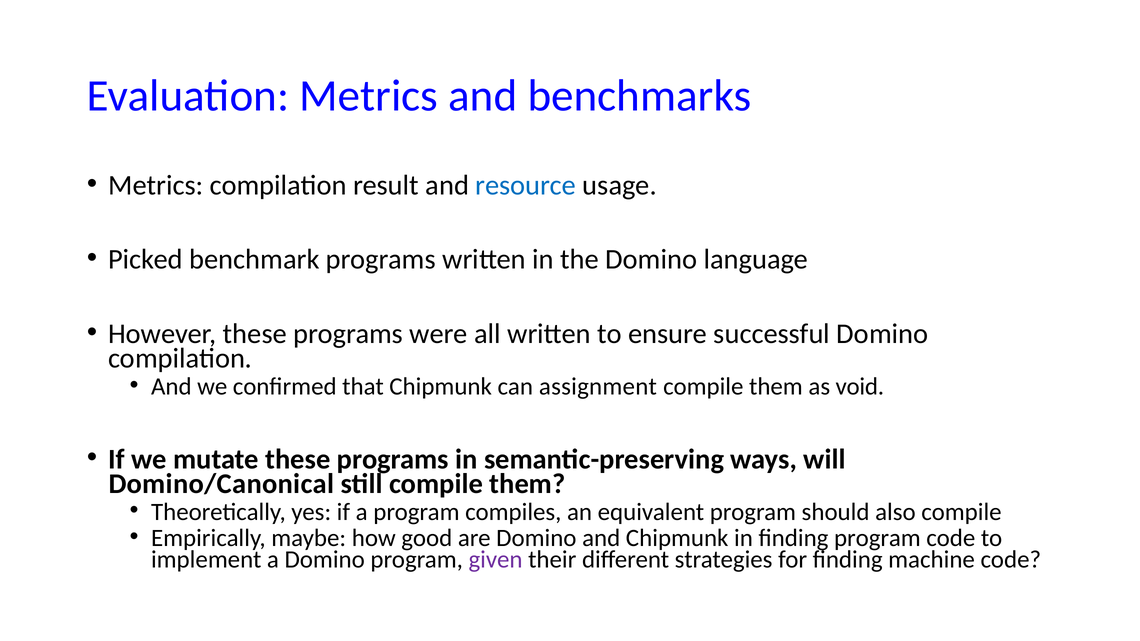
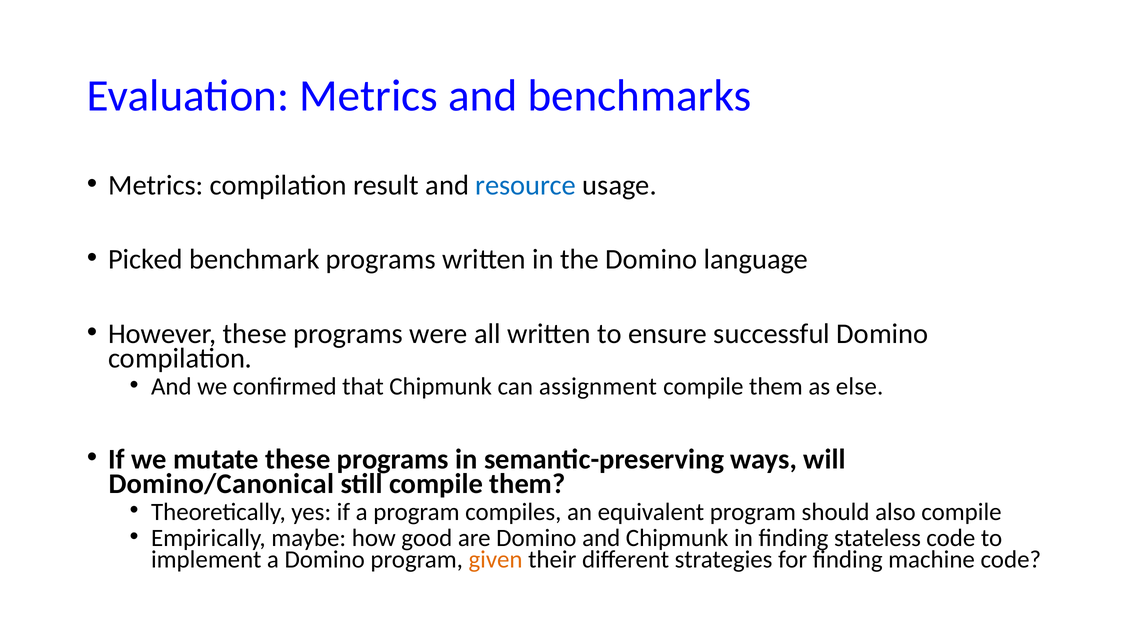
void: void -> else (860, 387)
finding program: program -> stateless (877, 538)
given colour: purple -> orange (496, 560)
